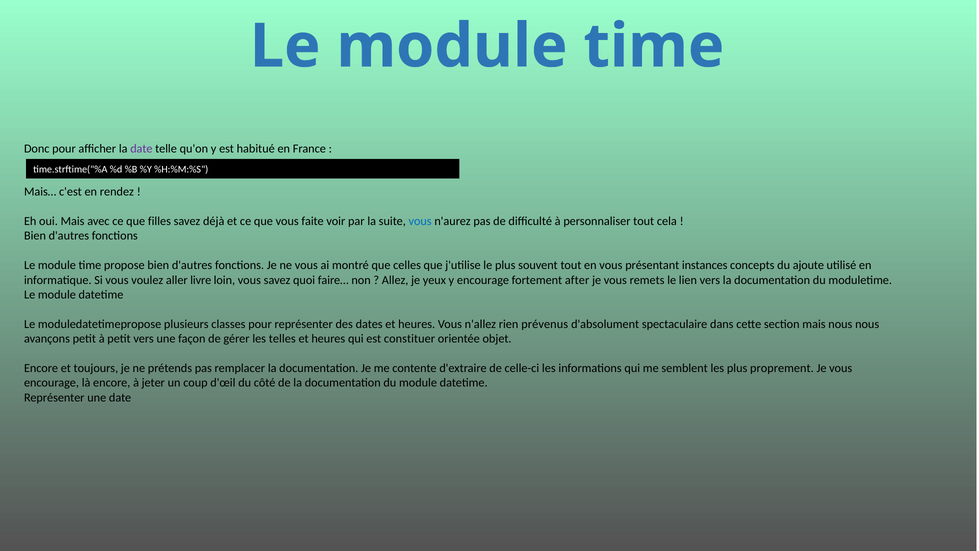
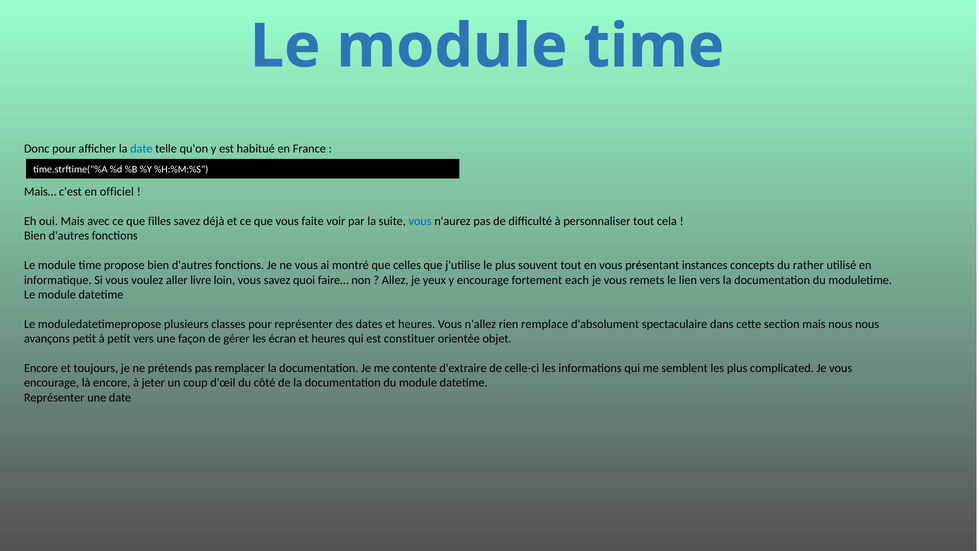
date colour: purple -> blue (141, 148)
rendez: rendez -> officiel (117, 192)
ajoute: ajoute -> rather (808, 265)
after: after -> each (577, 280)
prévenus: prévenus -> remplace (545, 324)
telles: telles -> écran (282, 339)
proprement: proprement -> complicated (782, 368)
